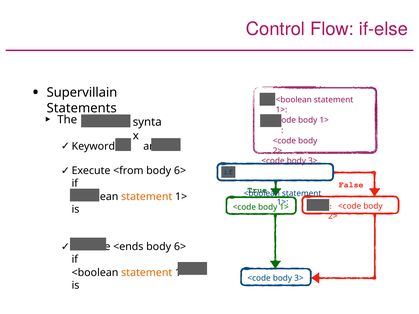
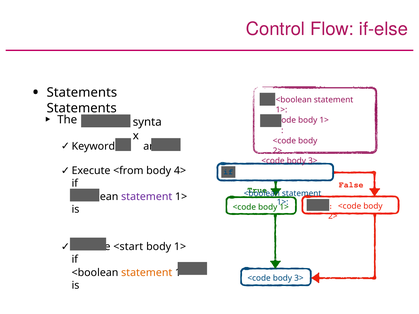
Supervillain: Supervillain -> Statements (82, 92)
6>: 6> -> 4> (180, 171)
statement colour: orange -> purple (147, 197)
<ends: <ends -> <start (128, 247)
6>: 6> -> 1> (180, 247)
